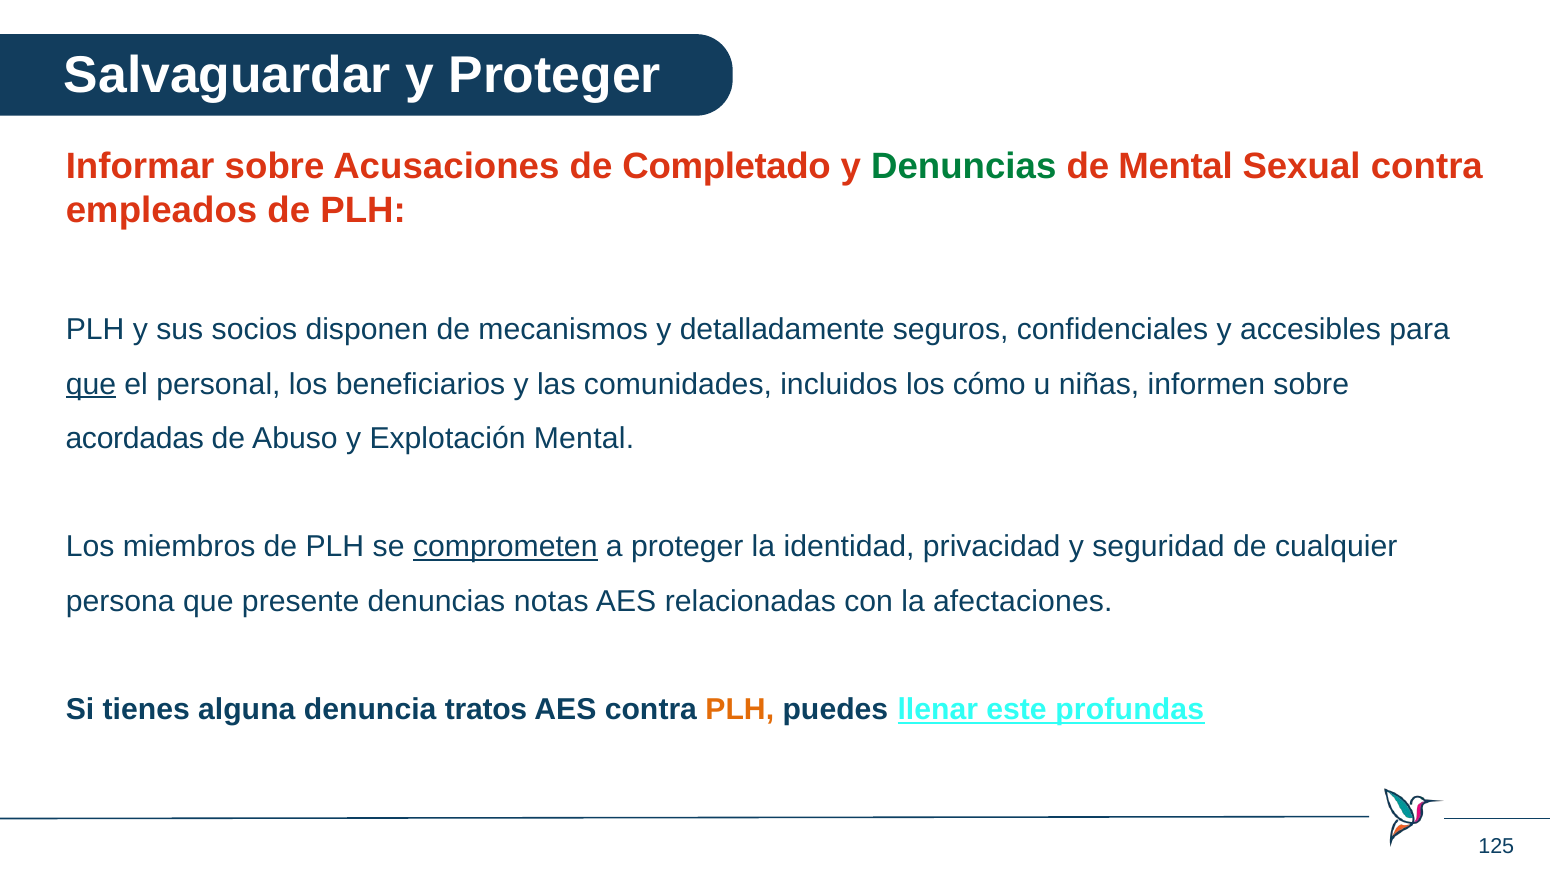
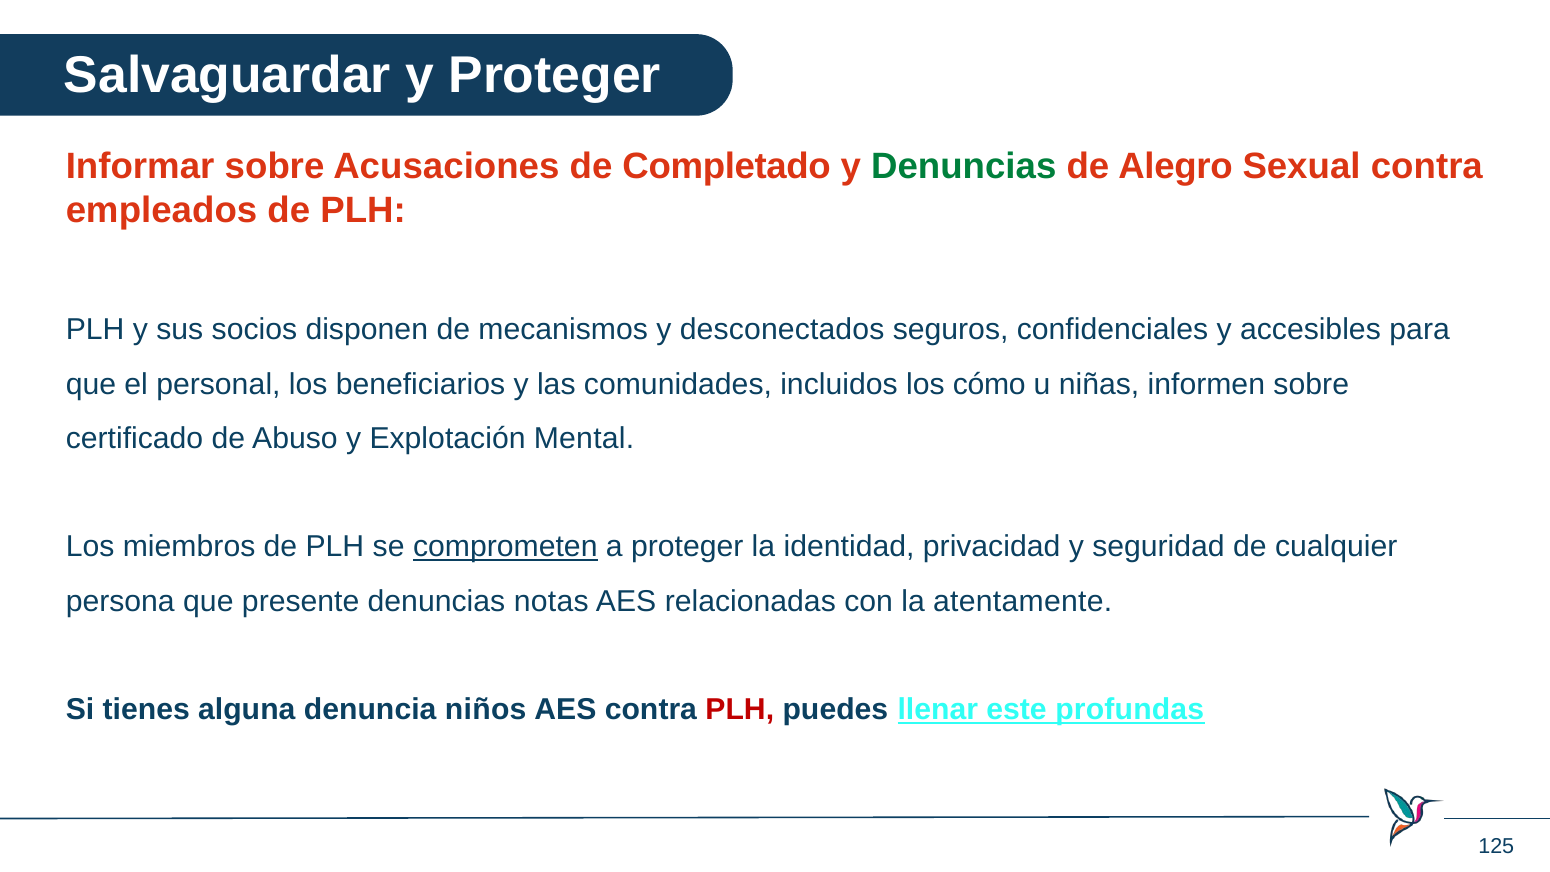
de Mental: Mental -> Alegro (1176, 166)
detalladamente: detalladamente -> desconectados (782, 330)
que underline: present -> none (91, 384)
acordadas: acordadas -> certificado (135, 438)
afectaciones: afectaciones -> atentamente (1023, 601)
tratos: tratos -> niños (486, 710)
PLH colour: orange -> red (740, 710)
